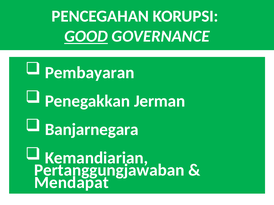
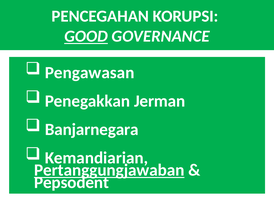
Pembayaran: Pembayaran -> Pengawasan (90, 73)
Pertanggungjawaban underline: none -> present (109, 171)
Mendapat: Mendapat -> Pepsodent (72, 183)
